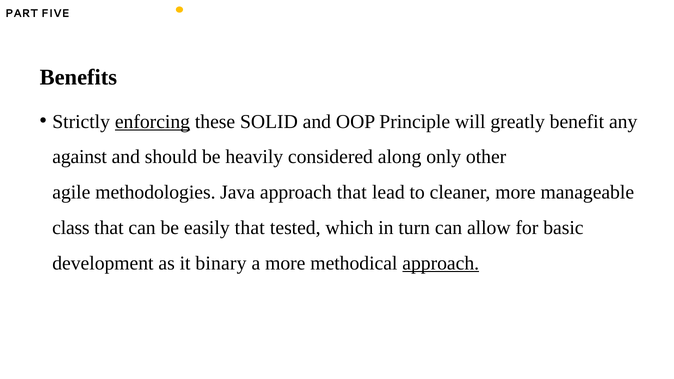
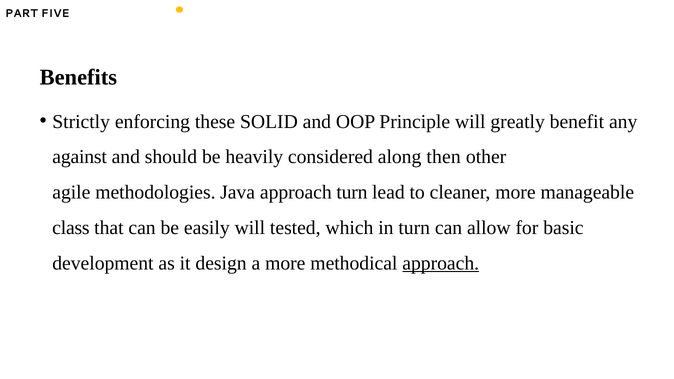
enforcing underline: present -> none (152, 122)
only: only -> then (444, 157)
approach that: that -> turn (352, 192)
easily that: that -> will (250, 228)
binary: binary -> design (221, 263)
